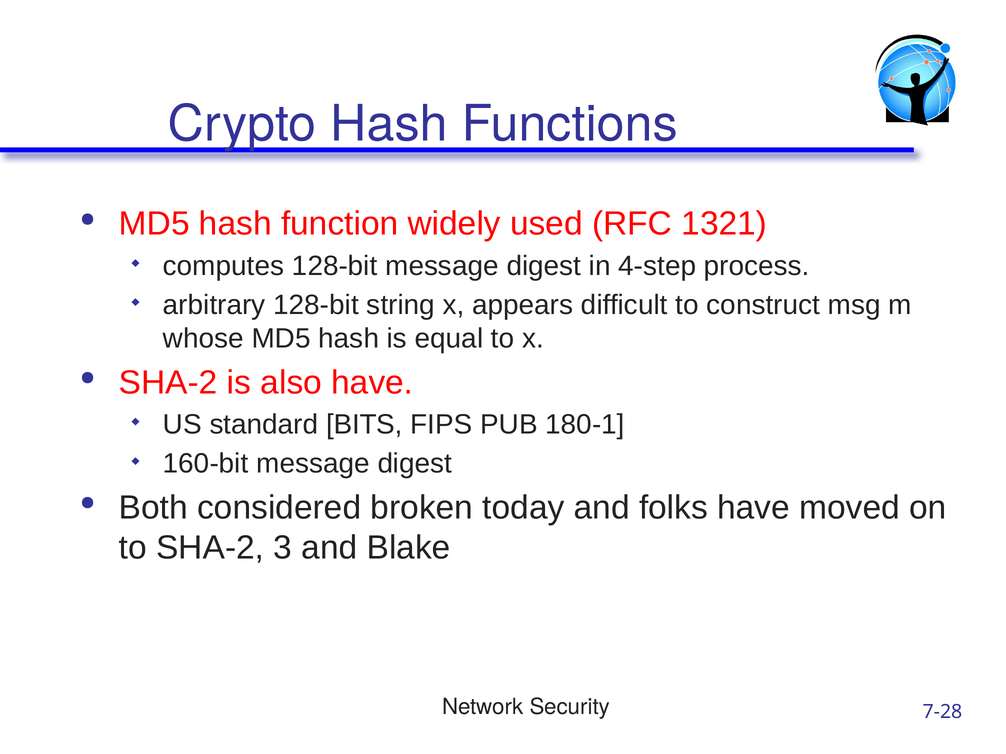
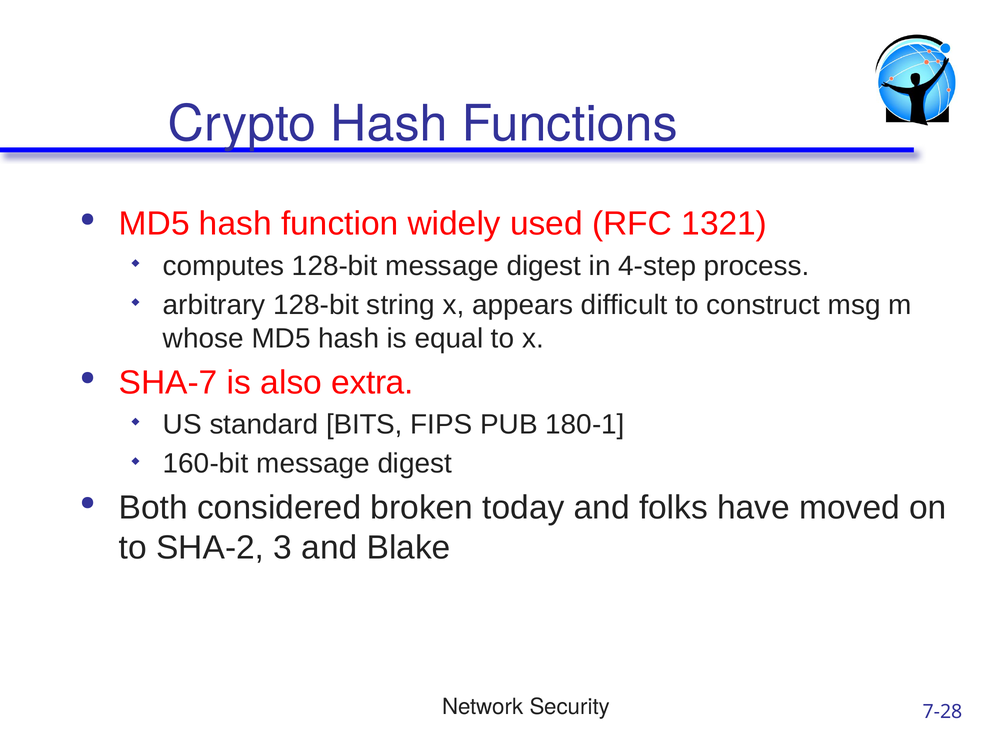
SHA-2: SHA-2 -> SHA-7 (168, 383)
also have: have -> extra (372, 383)
